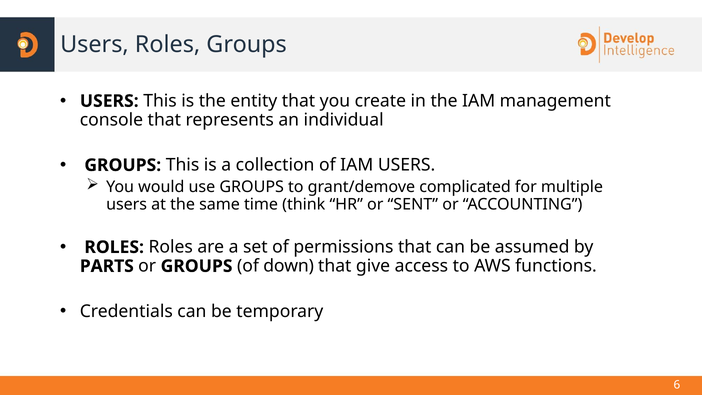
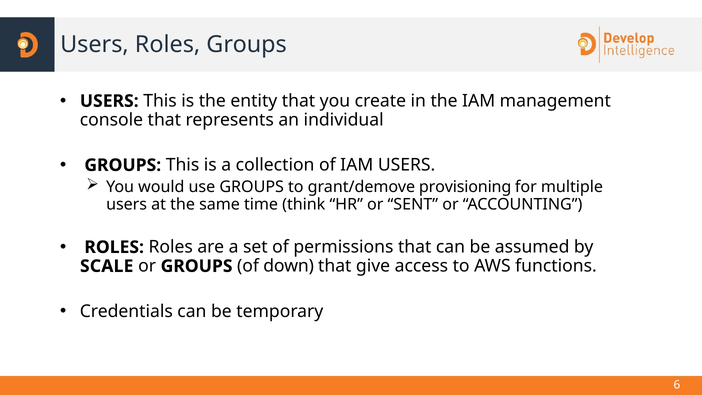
complicated: complicated -> provisioning (465, 187)
PARTS: PARTS -> SCALE (107, 266)
